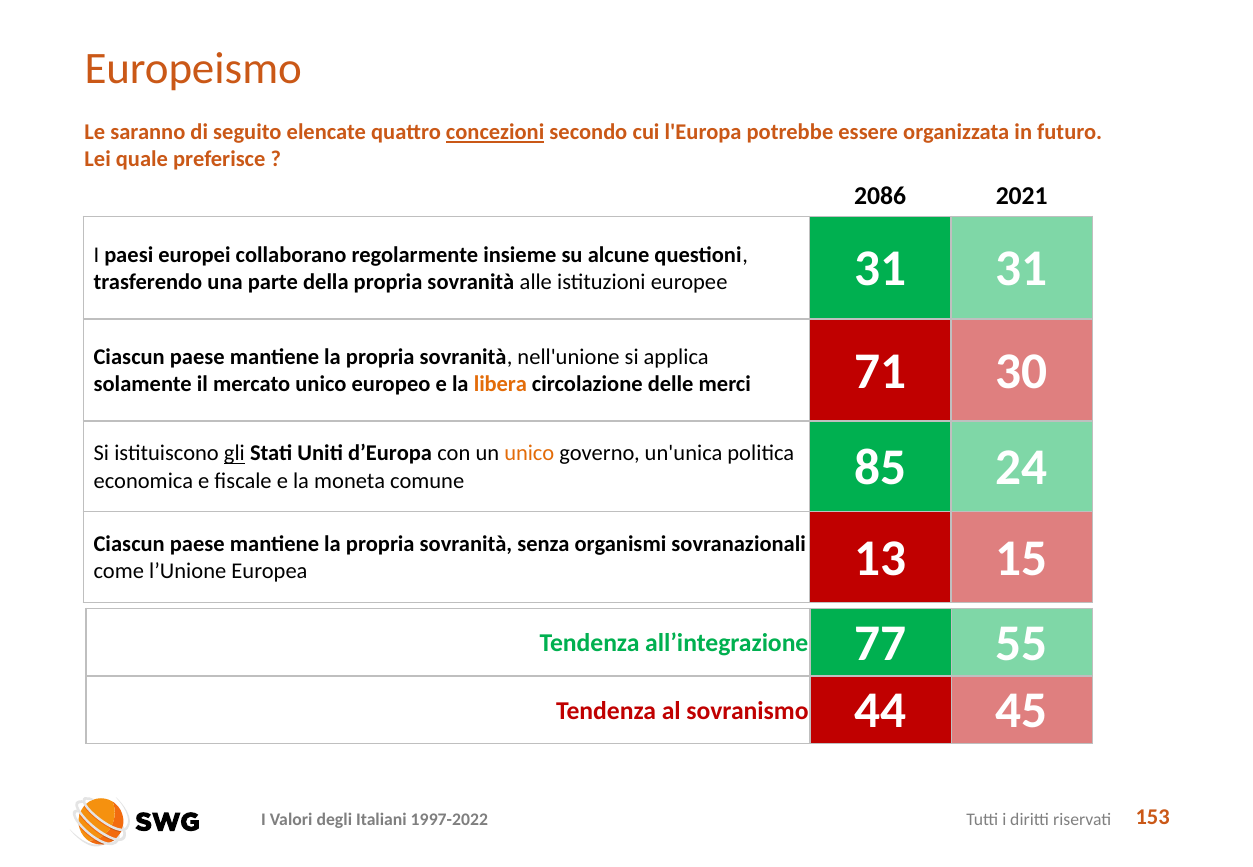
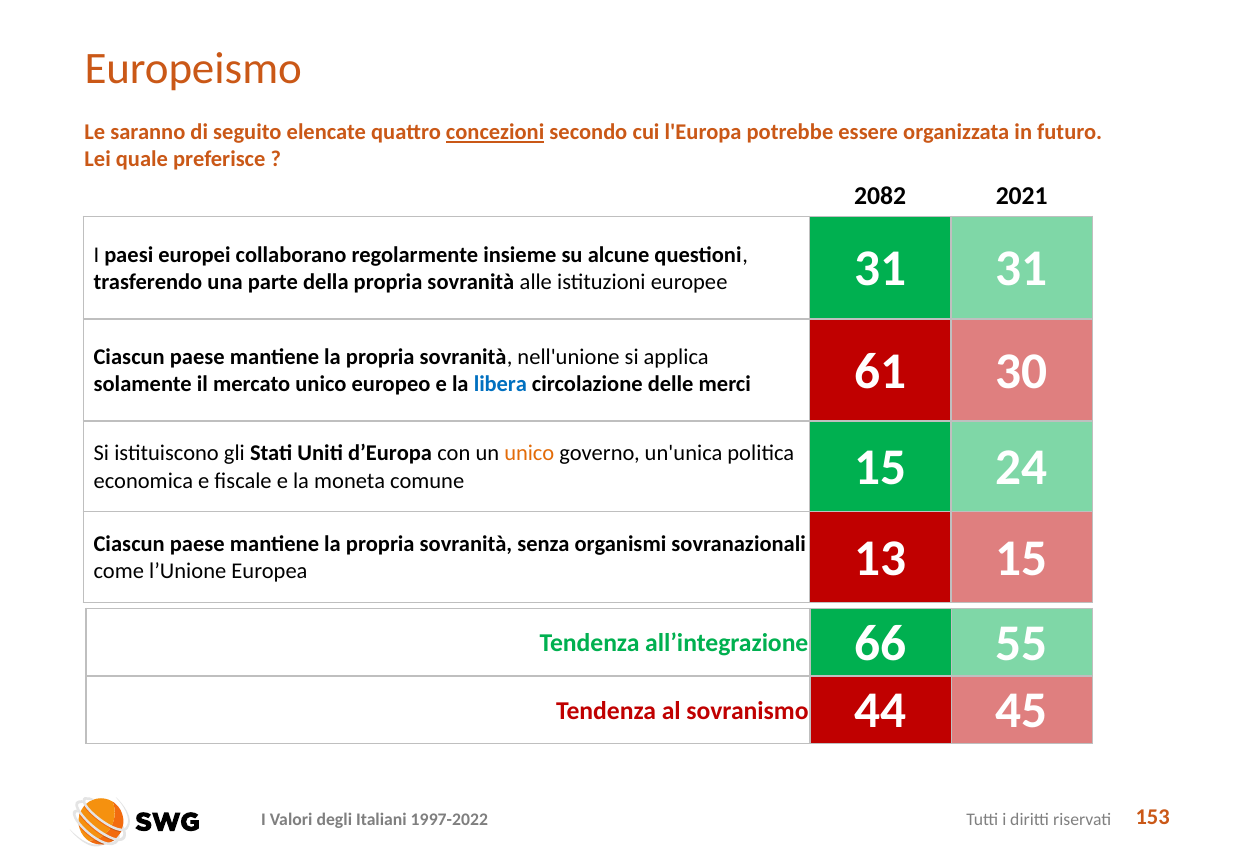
2086: 2086 -> 2082 (880, 196)
libera colour: orange -> blue (500, 385)
71: 71 -> 61 (880, 371)
gli underline: present -> none (234, 454)
comune 85: 85 -> 15 (880, 468)
77: 77 -> 66 (881, 644)
